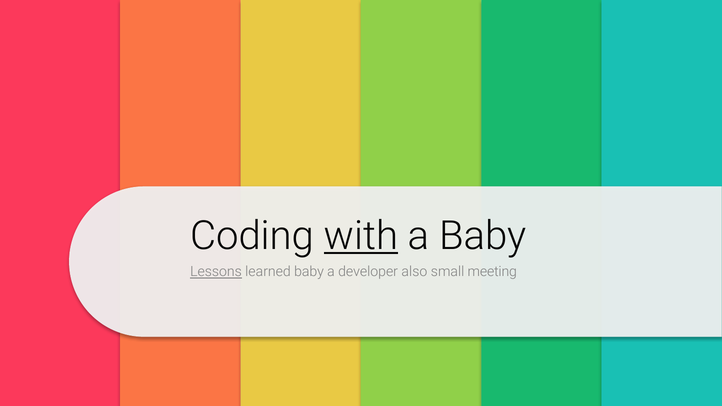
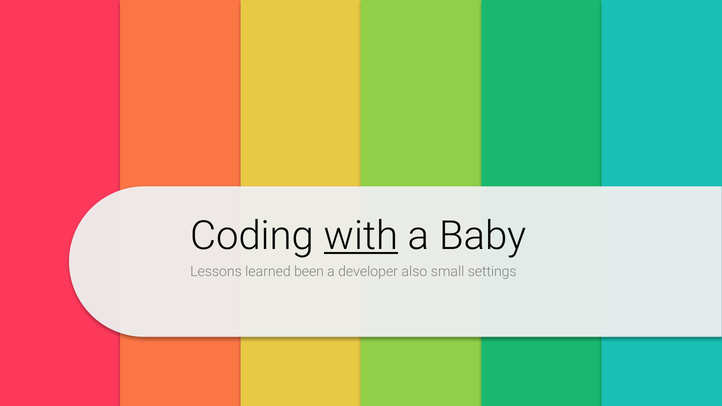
Lessons underline: present -> none (216, 272)
learned baby: baby -> been (309, 272)
meeting: meeting -> settings (492, 272)
